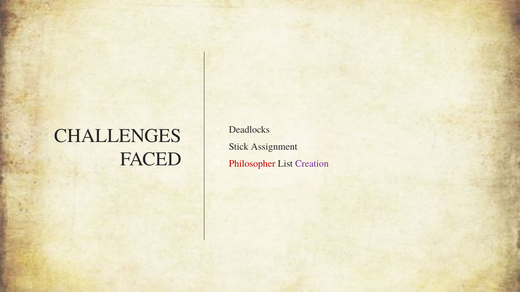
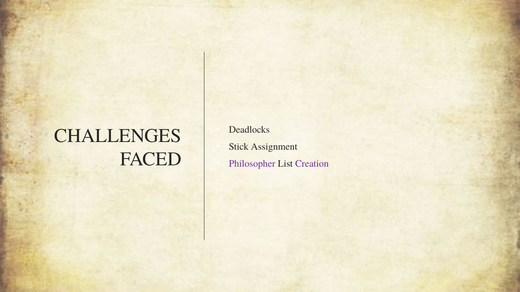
Philosopher colour: red -> purple (252, 164)
